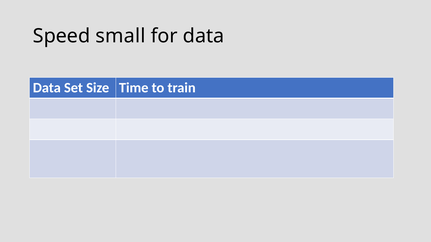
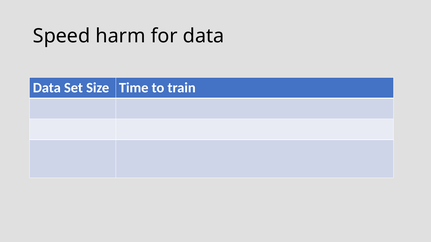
small: small -> harm (121, 36)
